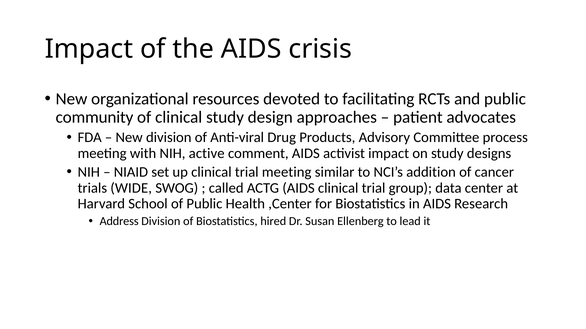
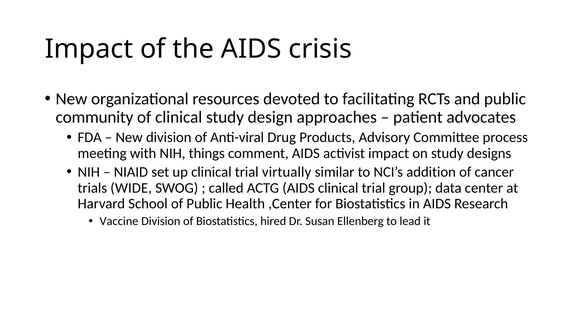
active: active -> things (207, 154)
trial meeting: meeting -> virtually (287, 172)
Address: Address -> Vaccine (119, 222)
